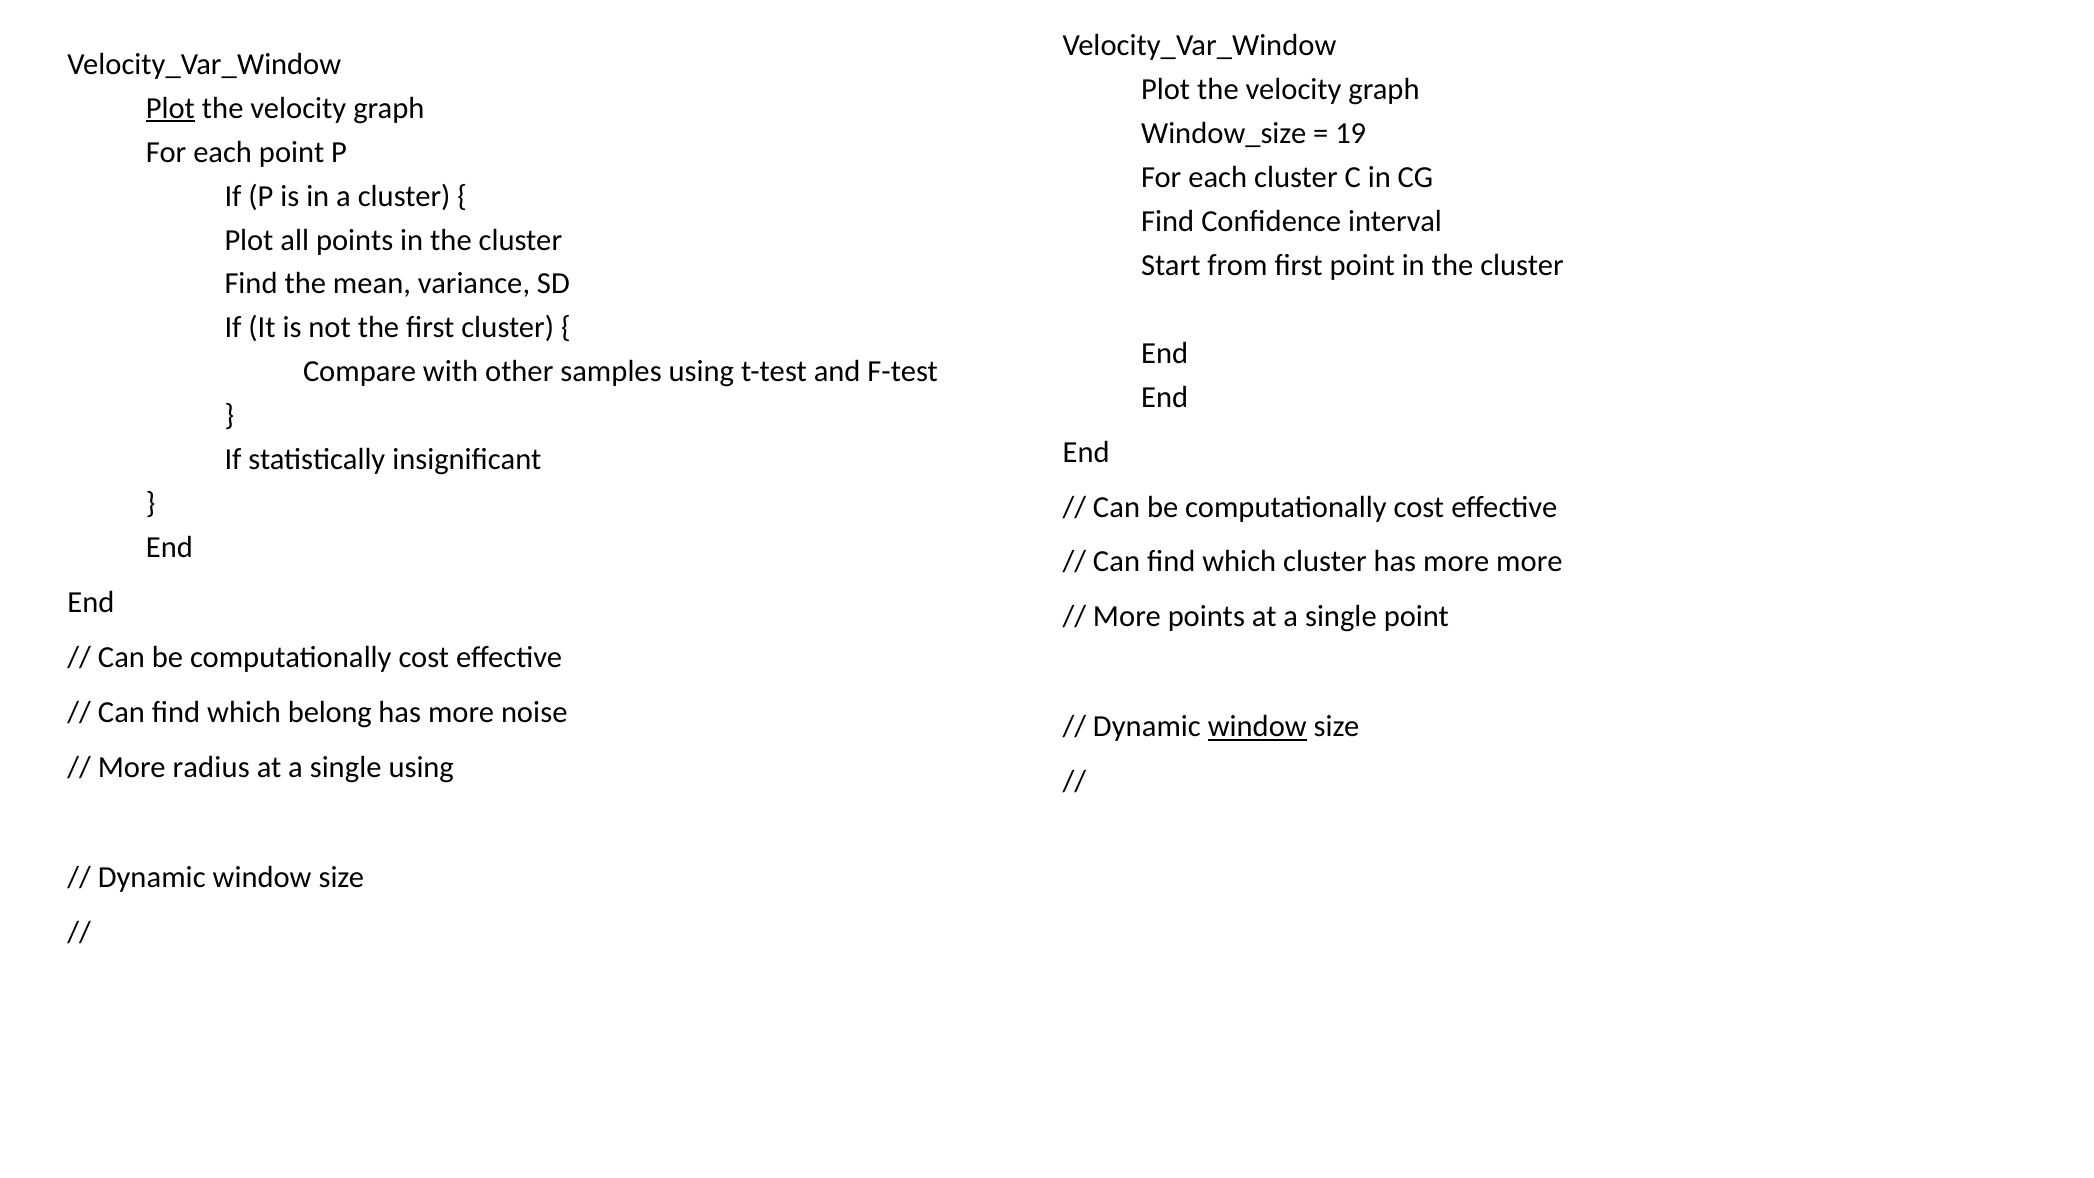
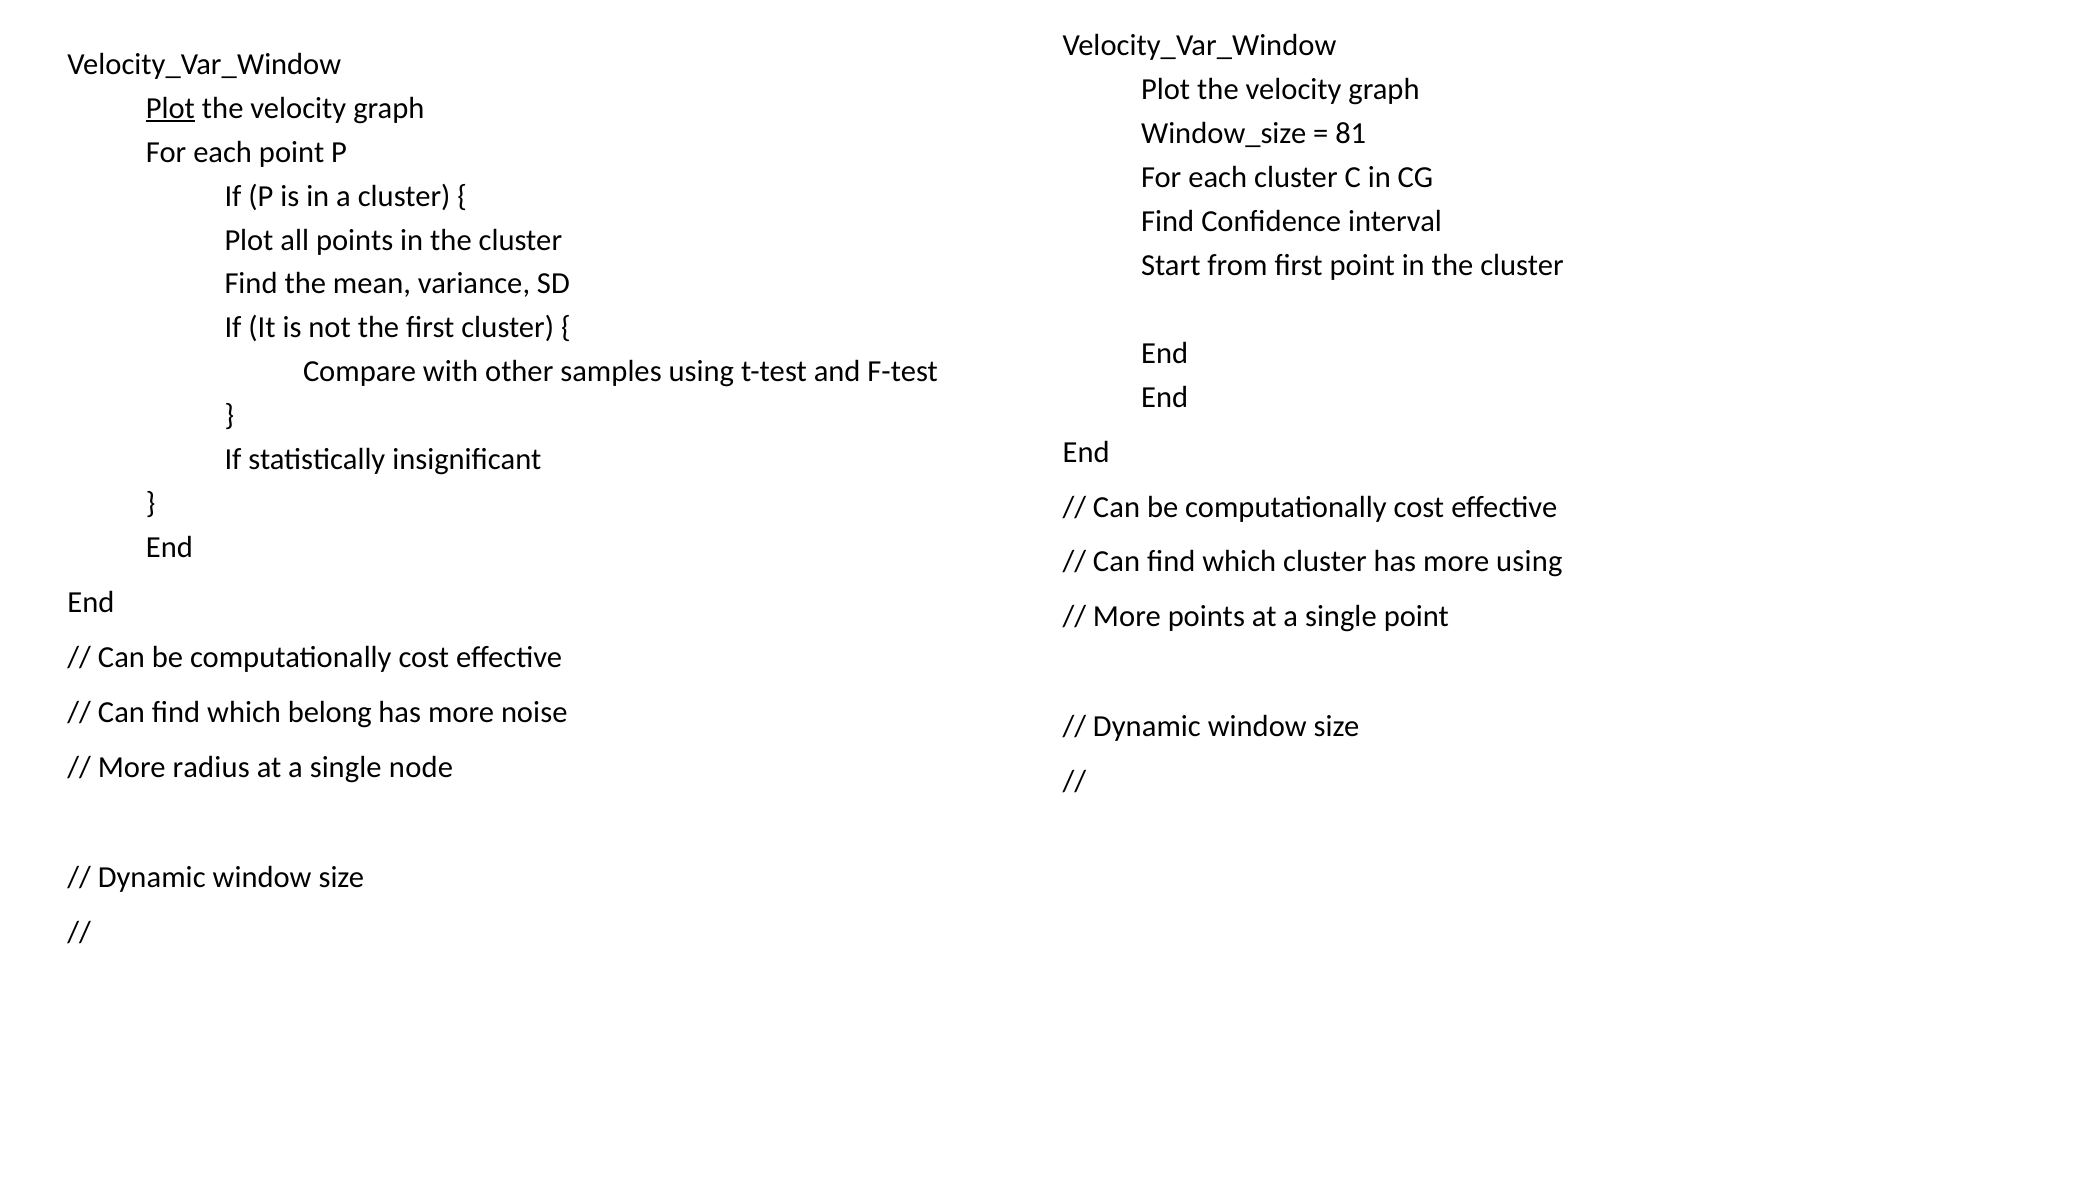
19: 19 -> 81 (1351, 133)
more more: more -> using (1529, 562)
window underline: present -> none (1257, 726)
single using: using -> node (421, 767)
